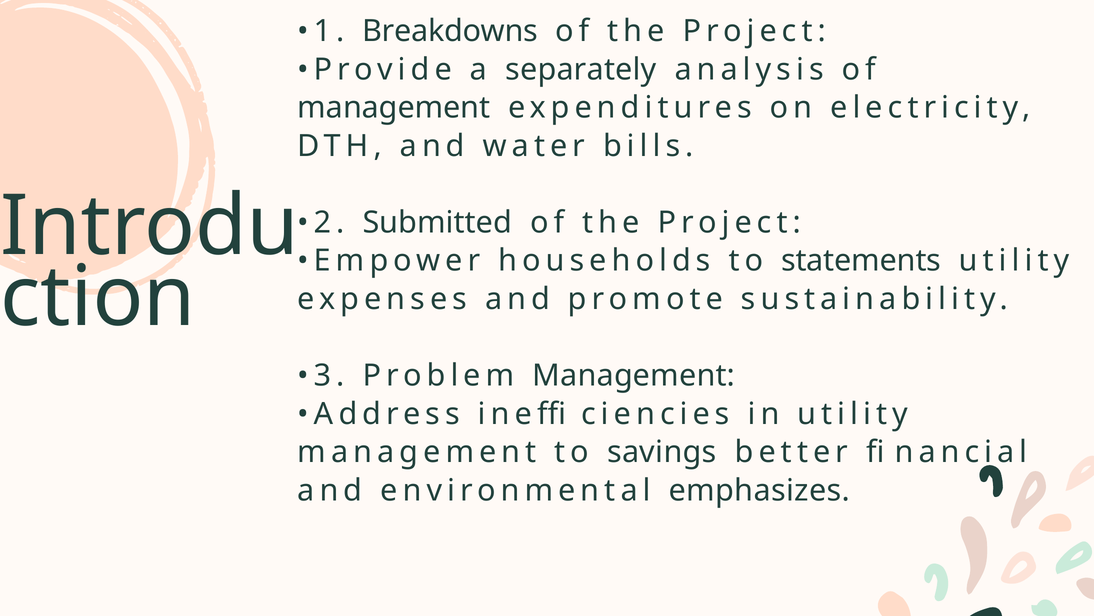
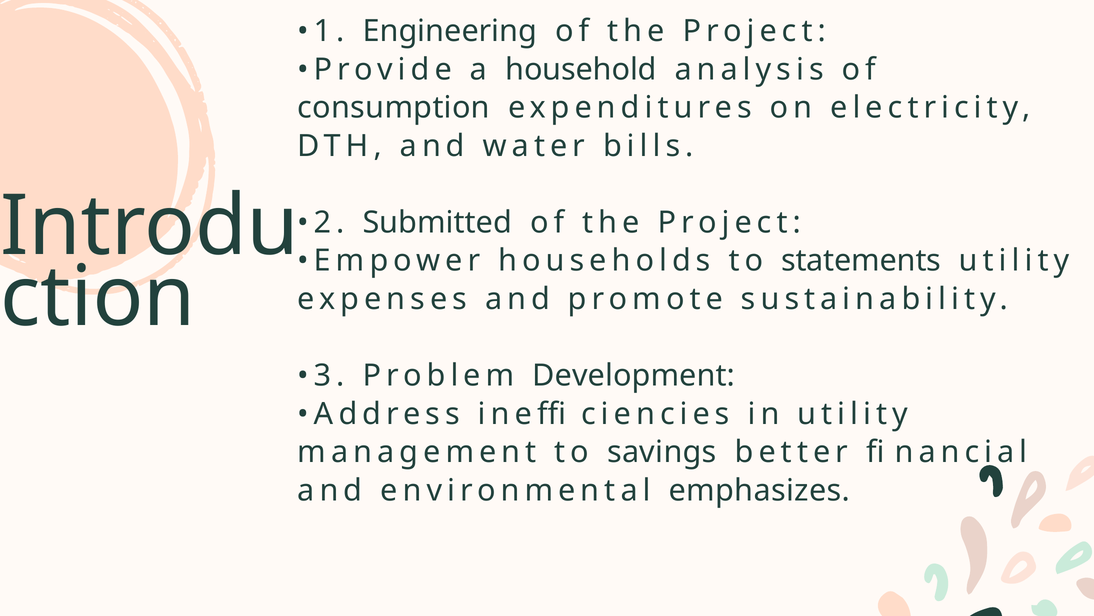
Breakdowns: Breakdowns -> Engineering (450, 31)
separately: separately -> household (581, 69)
management: management -> consumption (394, 108)
Problem Management: Management -> Development (634, 375)
